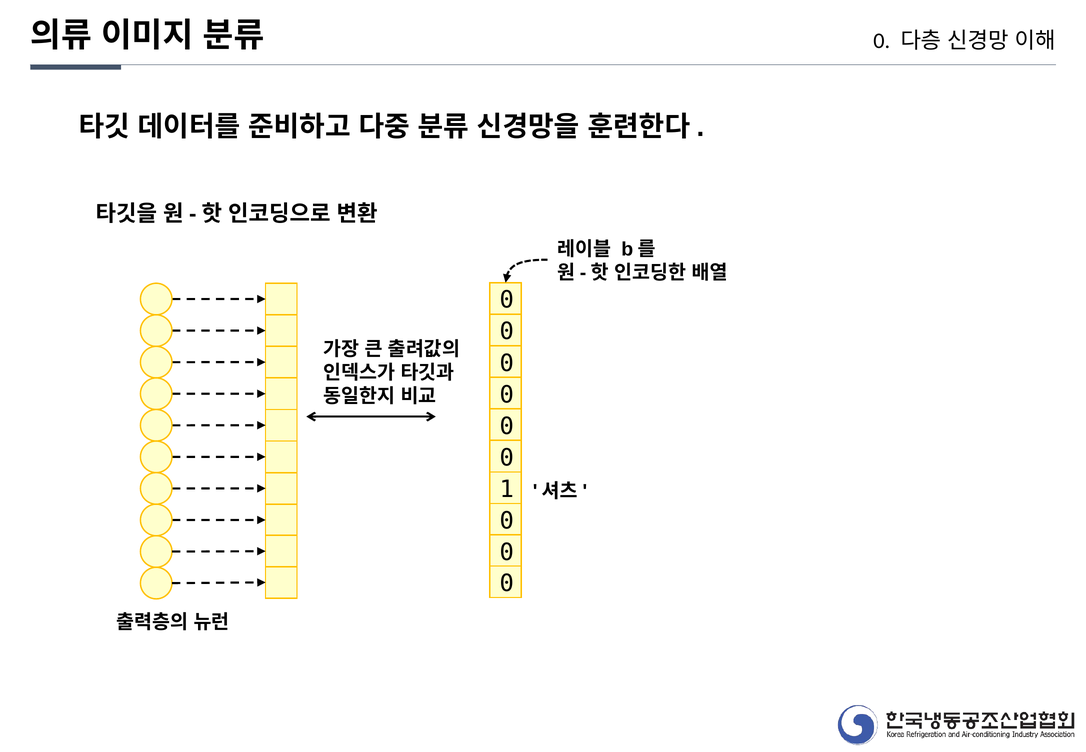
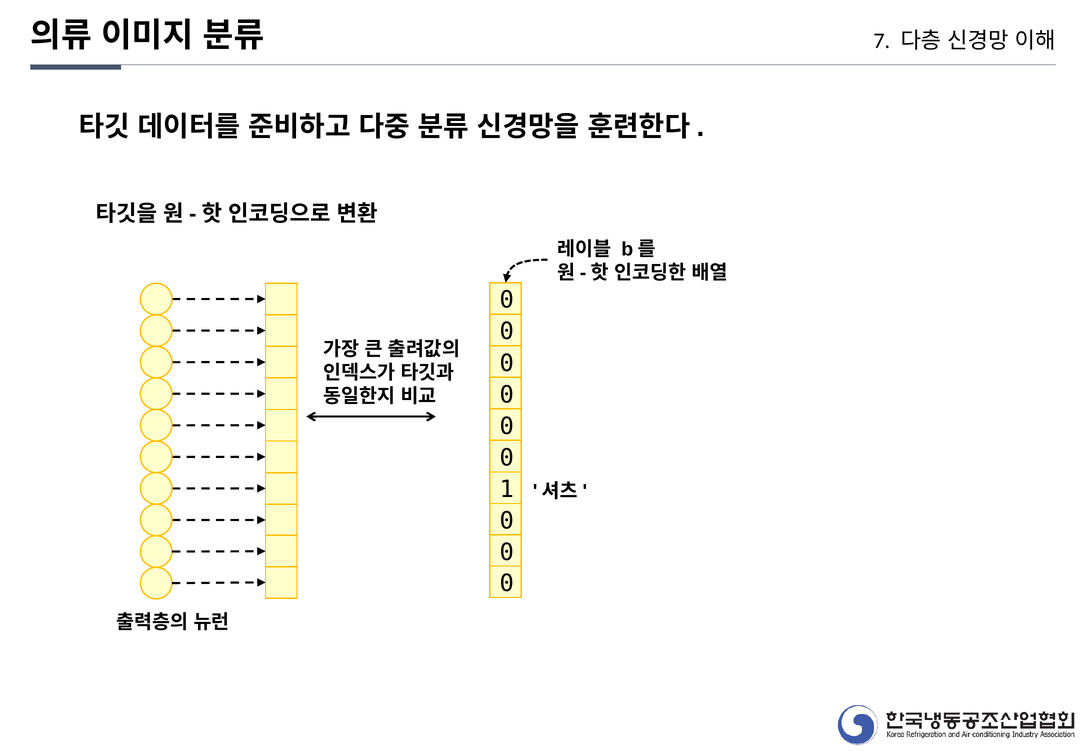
0: 0 -> 7 (882, 41)
